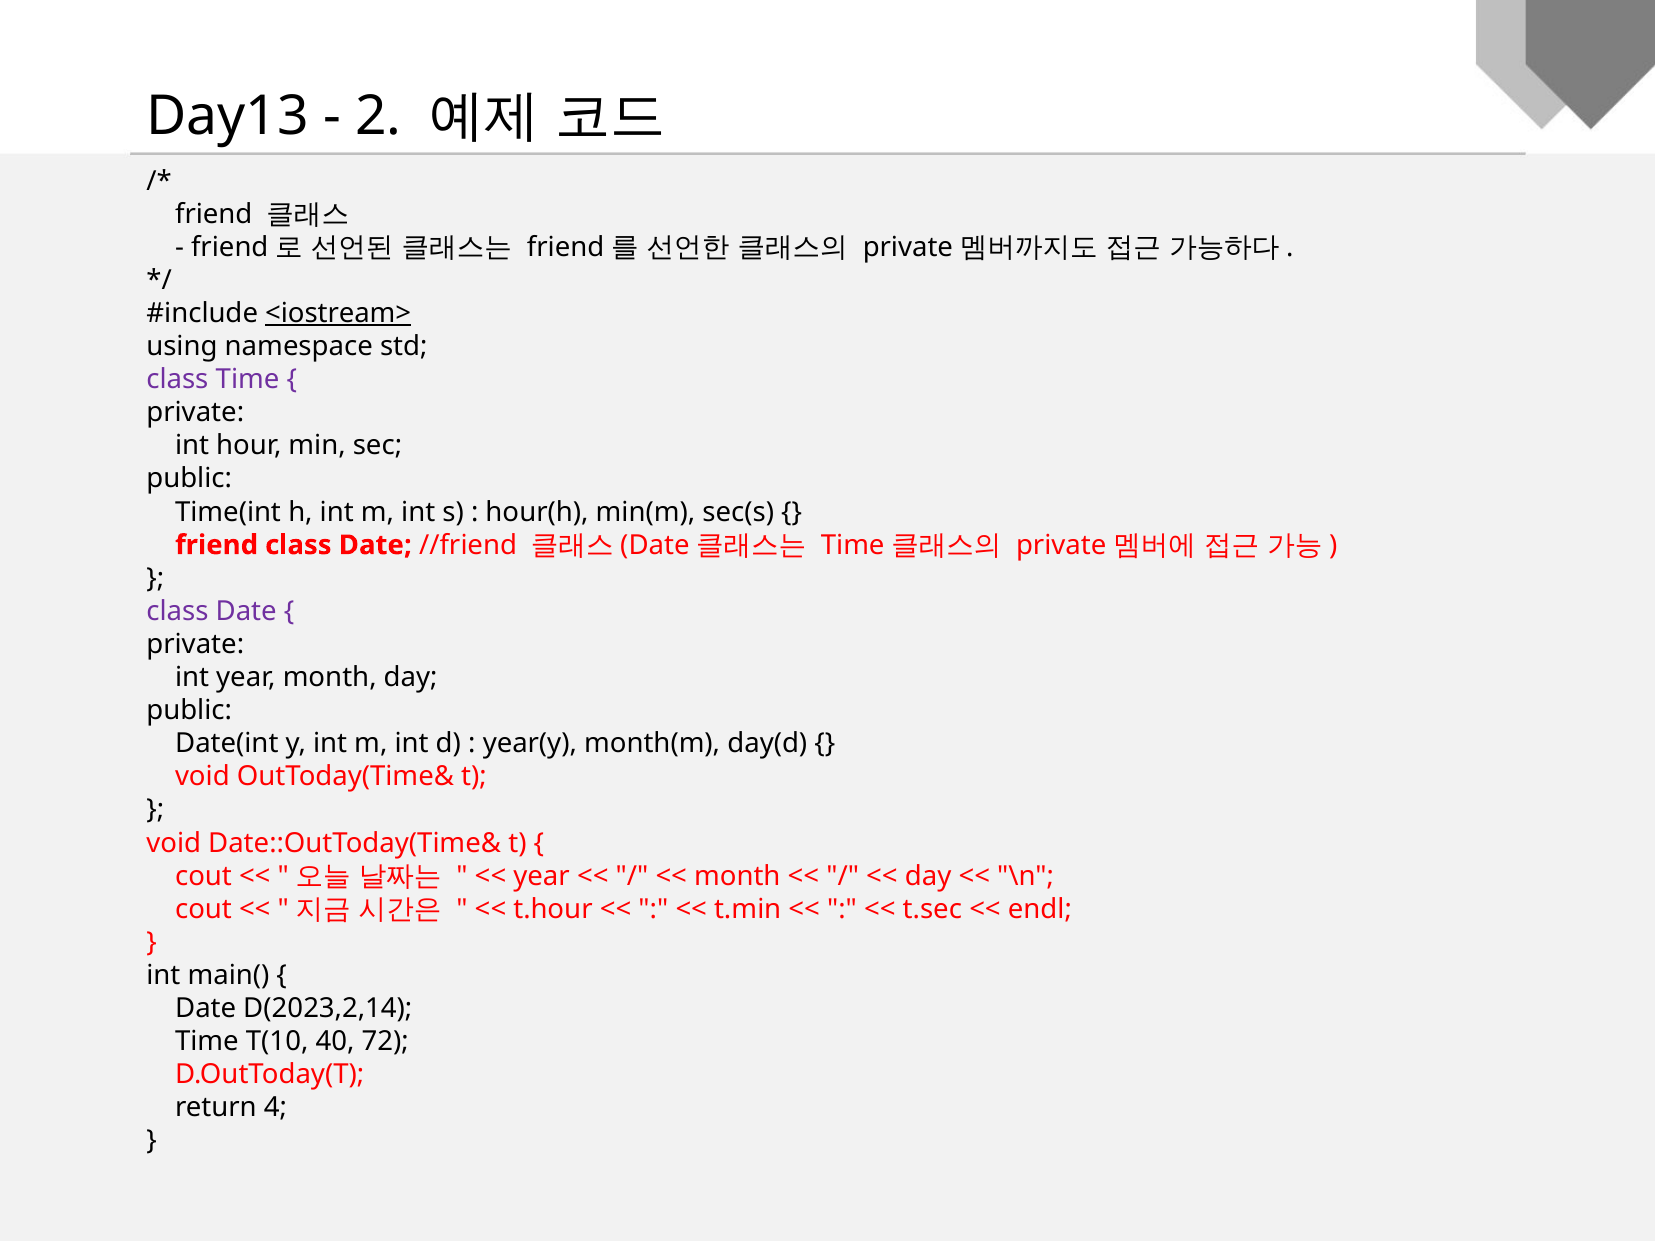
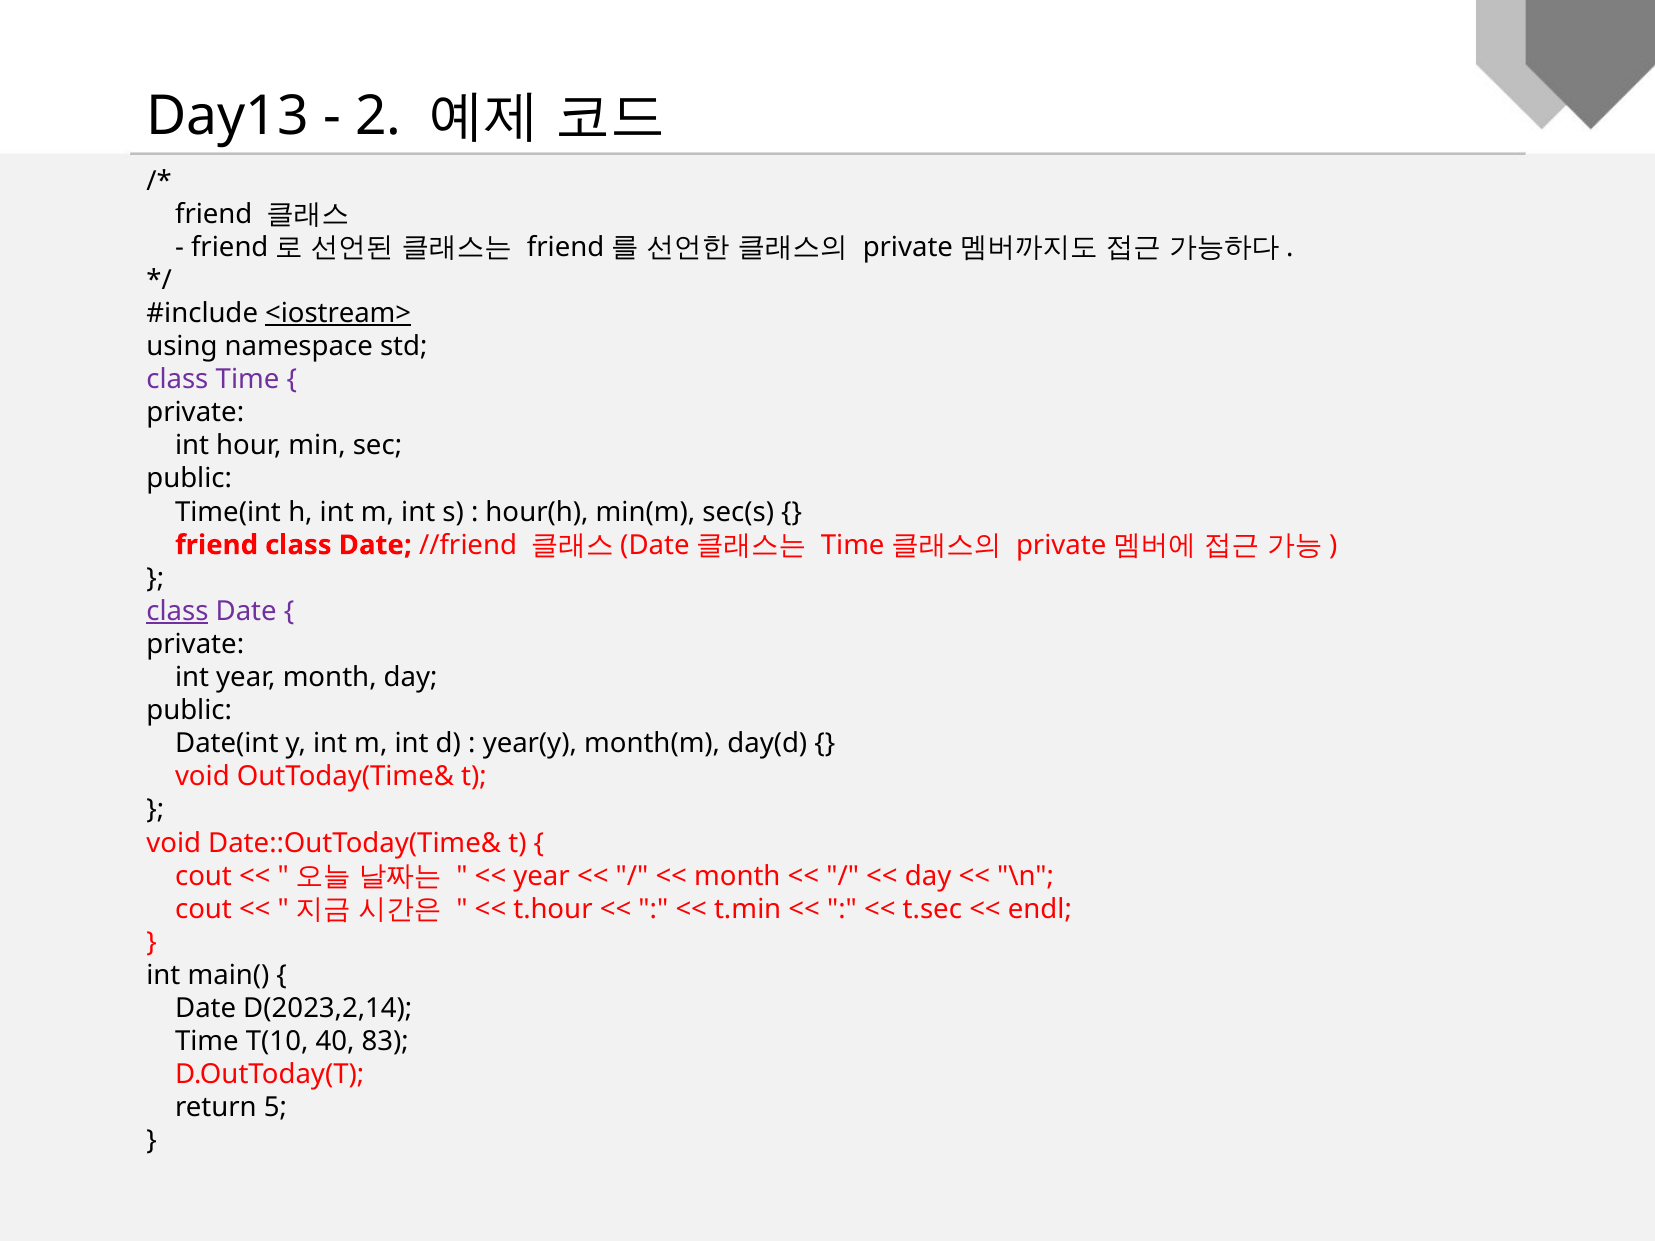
class underline: none -> present (177, 611)
72: 72 -> 83 (385, 1042)
4: 4 -> 5 (275, 1108)
